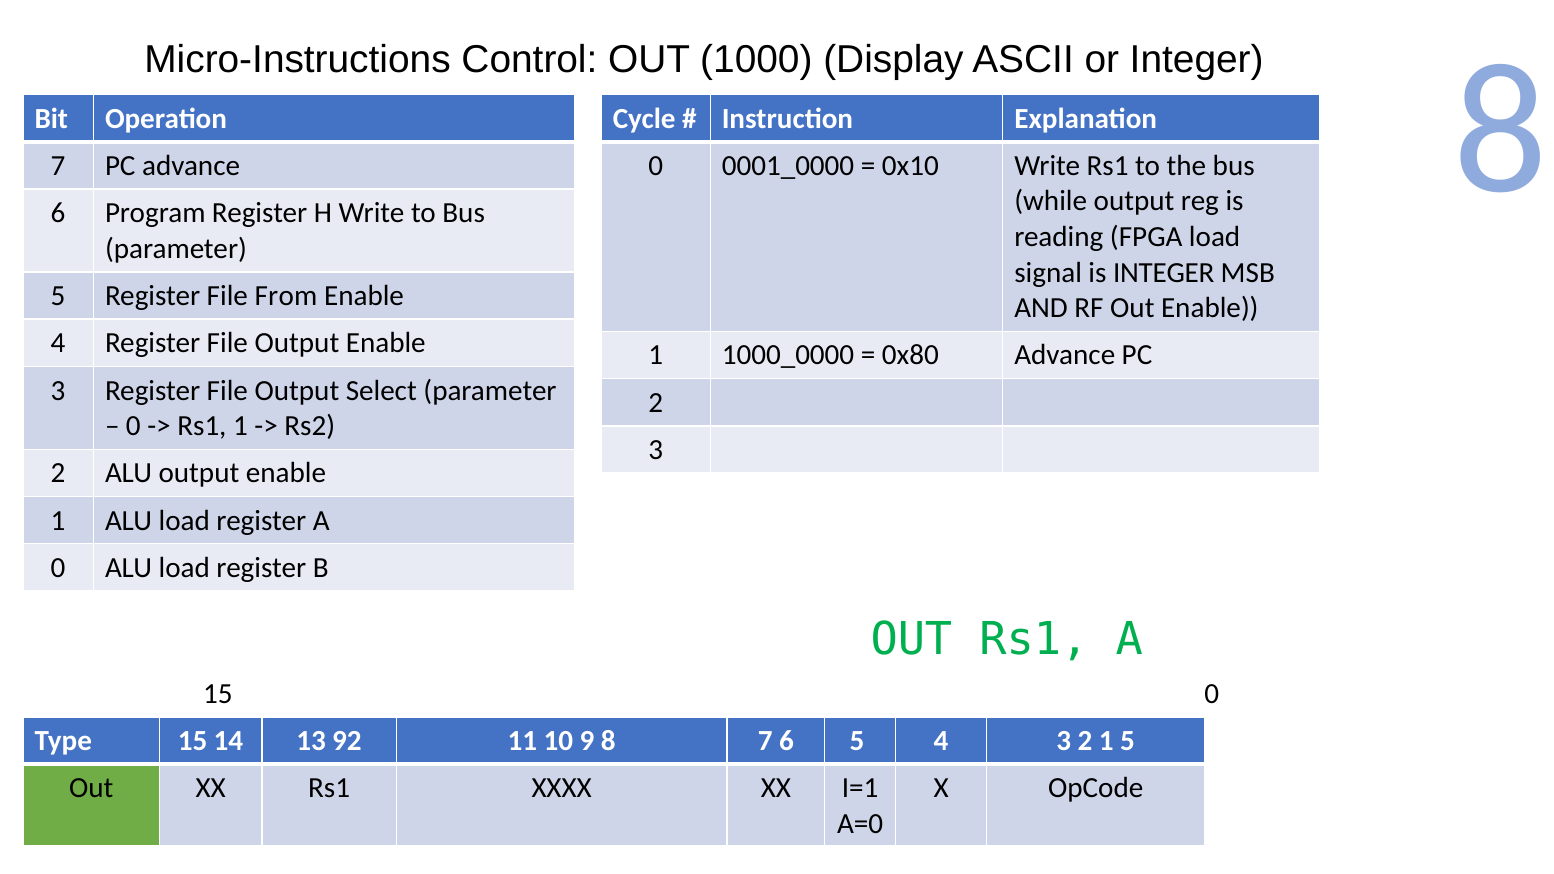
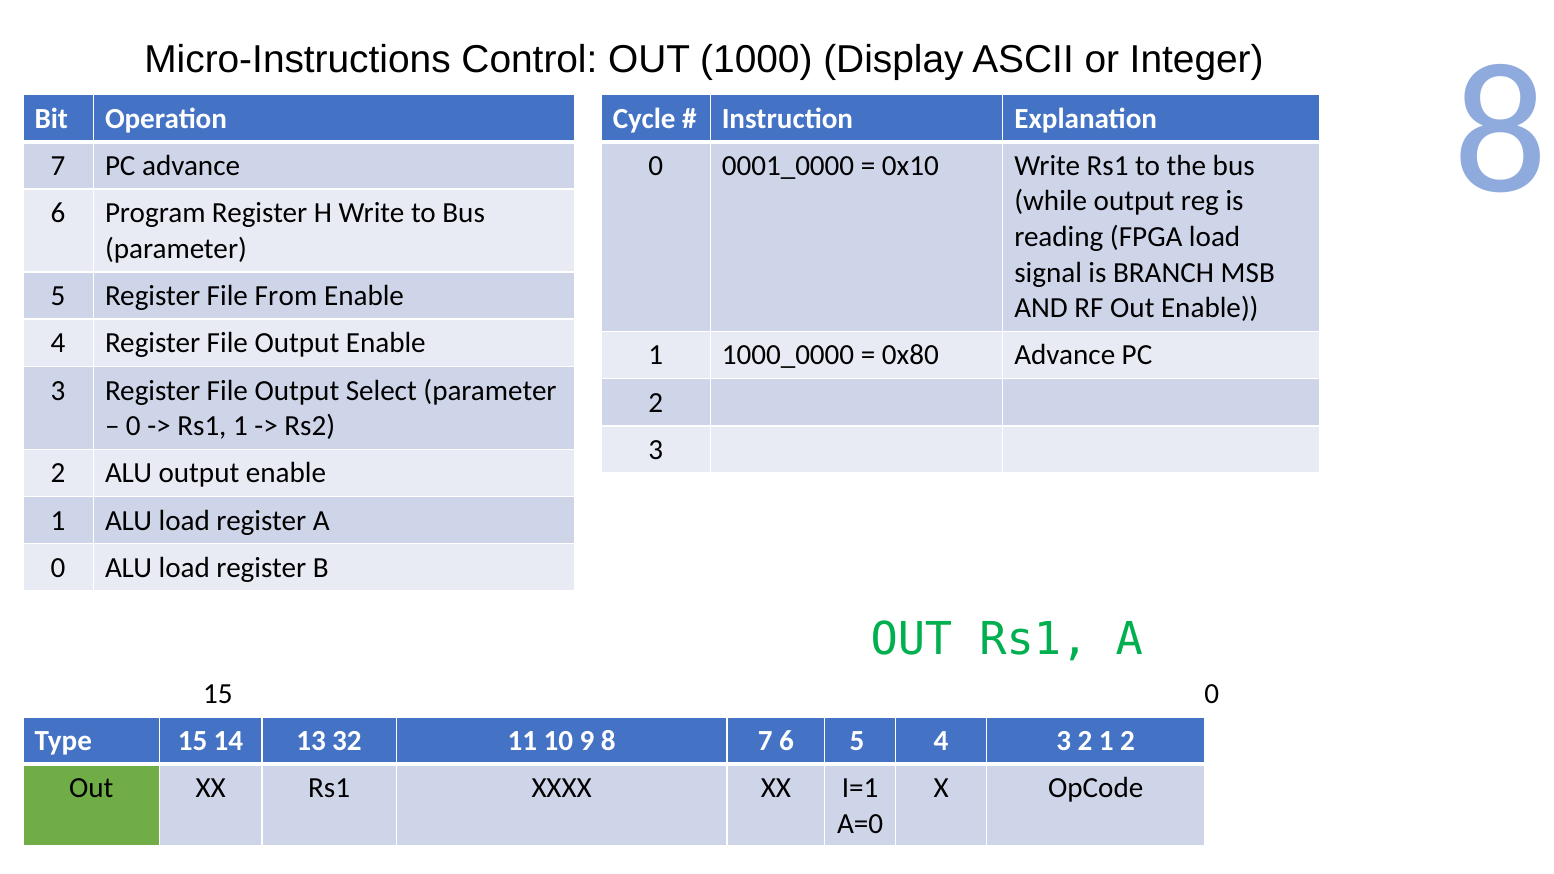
is INTEGER: INTEGER -> BRANCH (1164, 273)
92: 92 -> 32 (347, 741)
5: 5 -> 2 (1128, 741)
